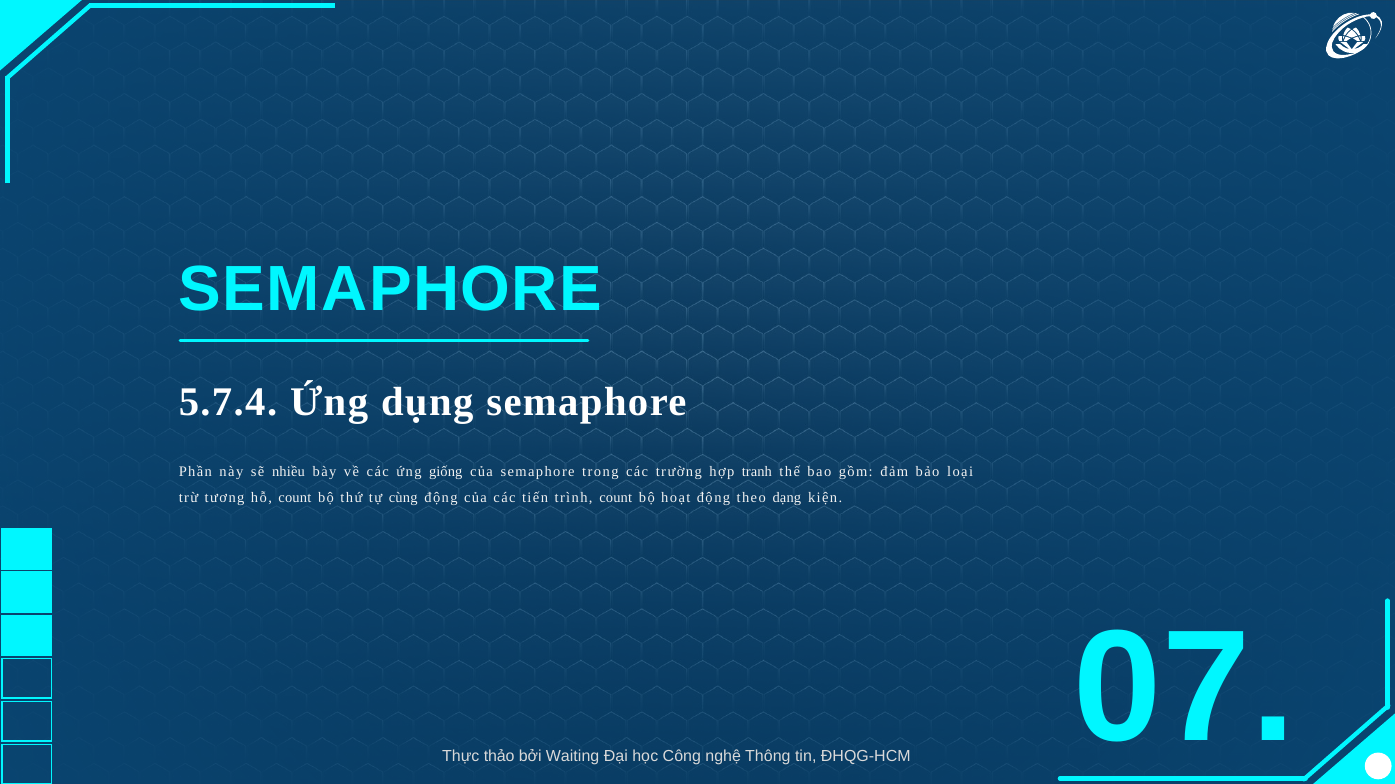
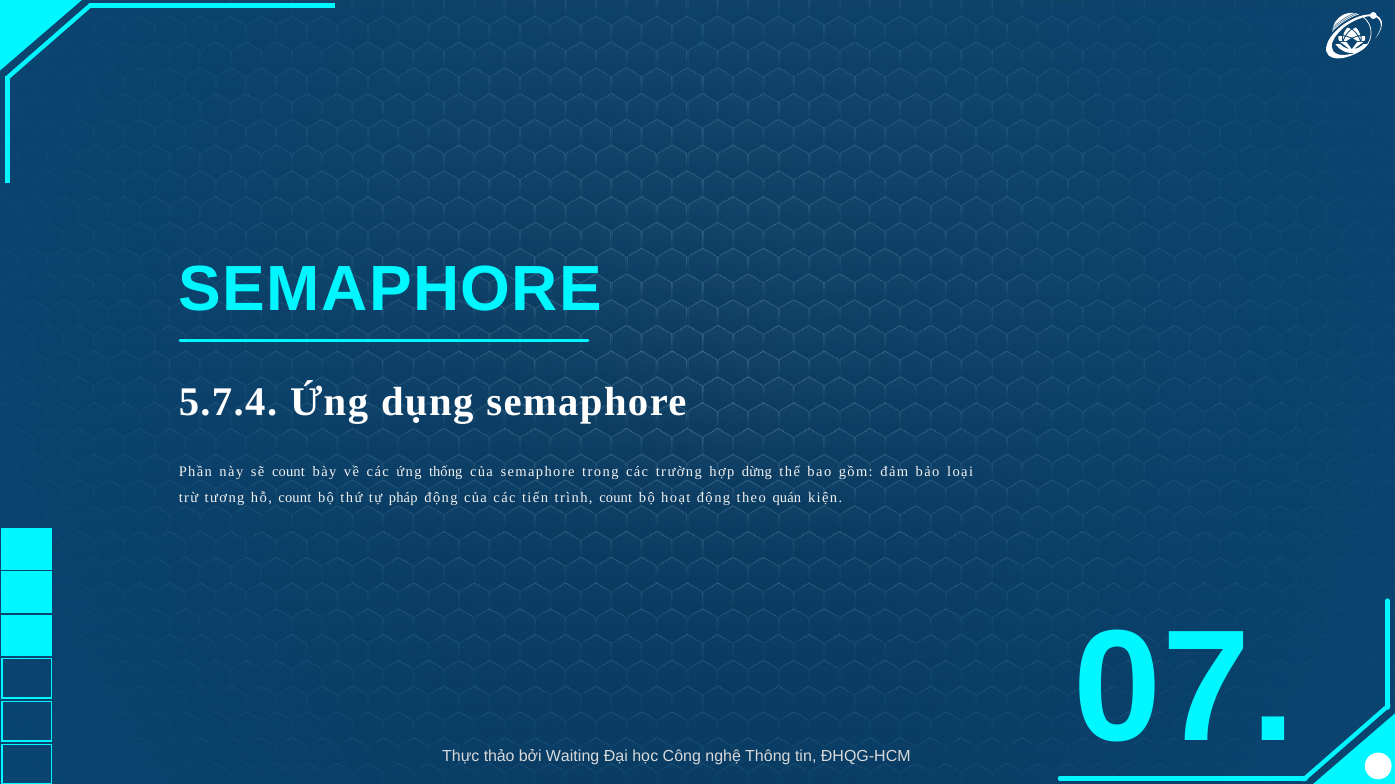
sẽ nhiều: nhiều -> count (288, 473)
giống: giống -> thống (446, 473)
tranh: tranh -> dừng (757, 473)
cùng: cùng -> pháp (403, 499)
dạng: dạng -> quán (787, 499)
